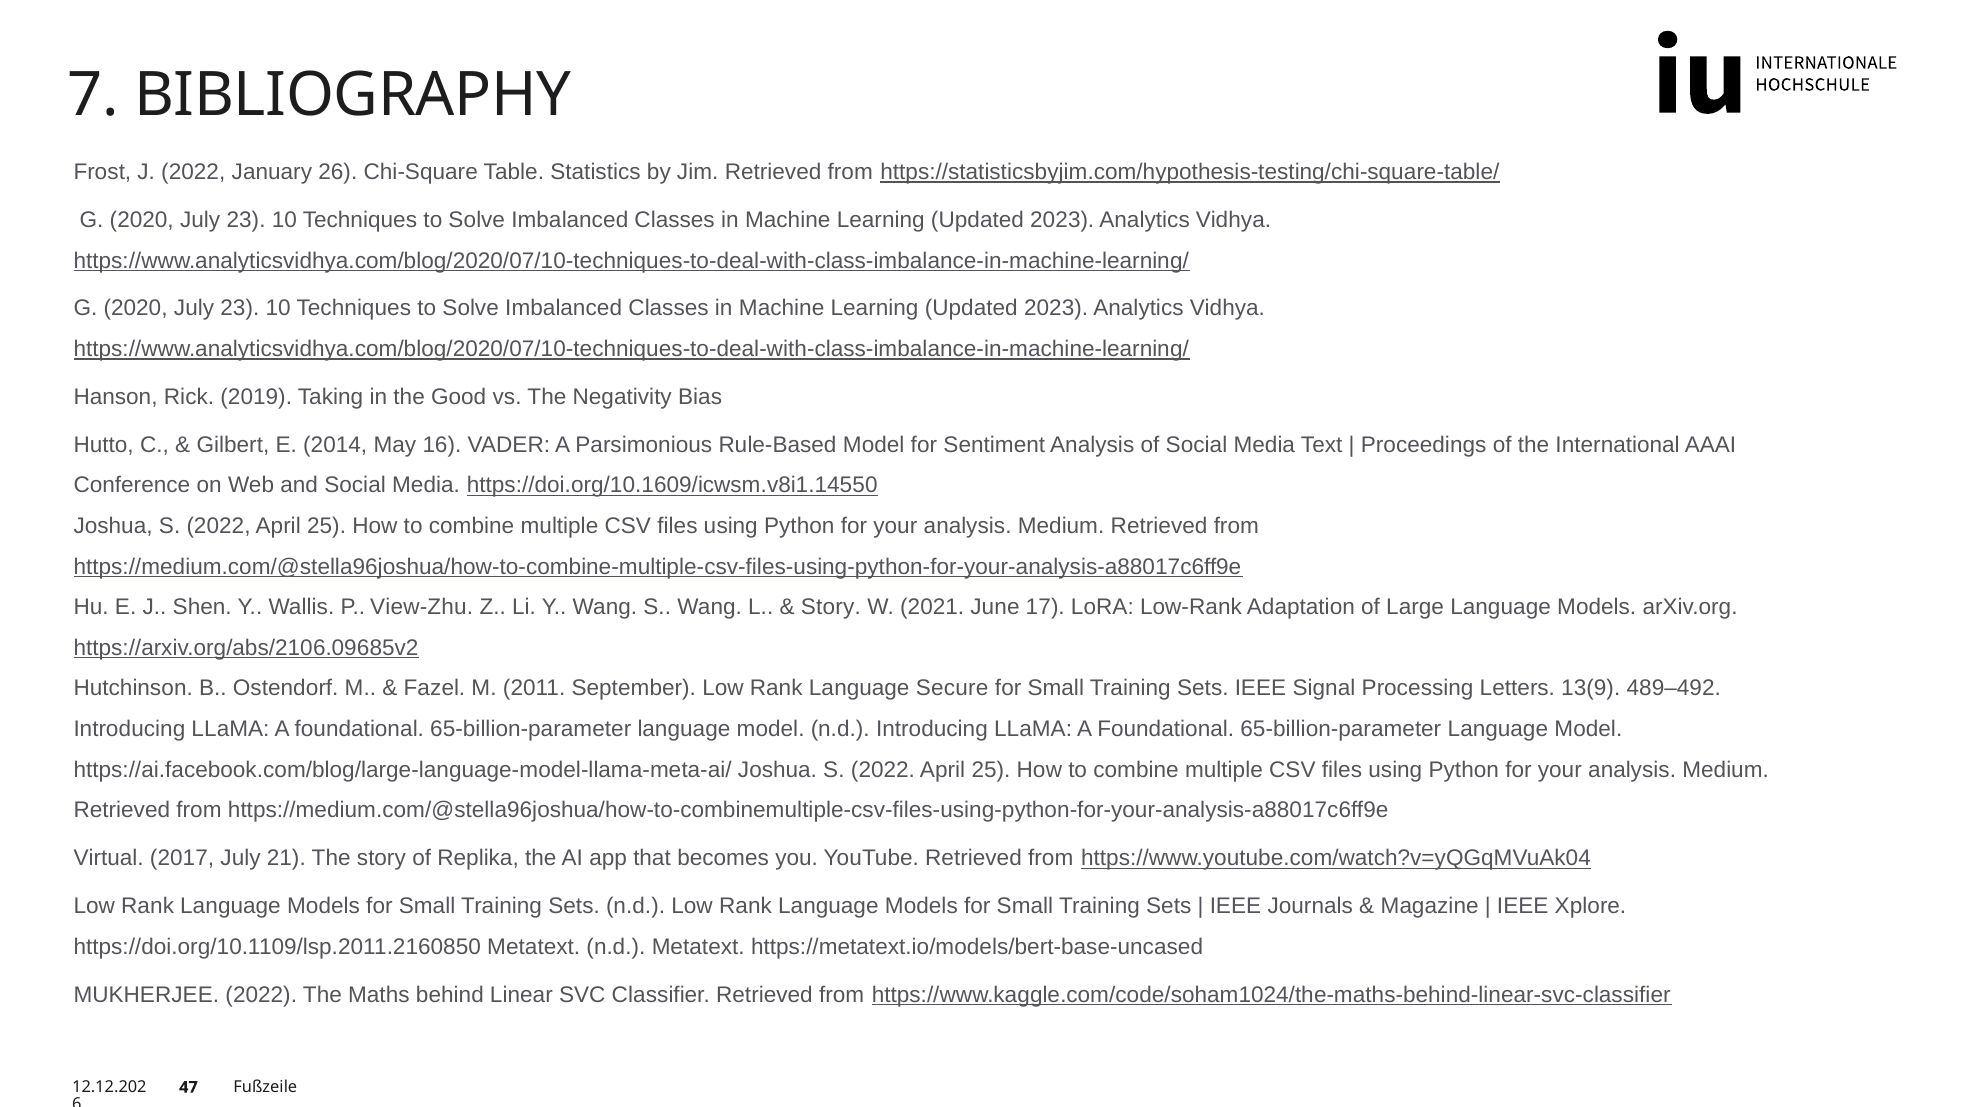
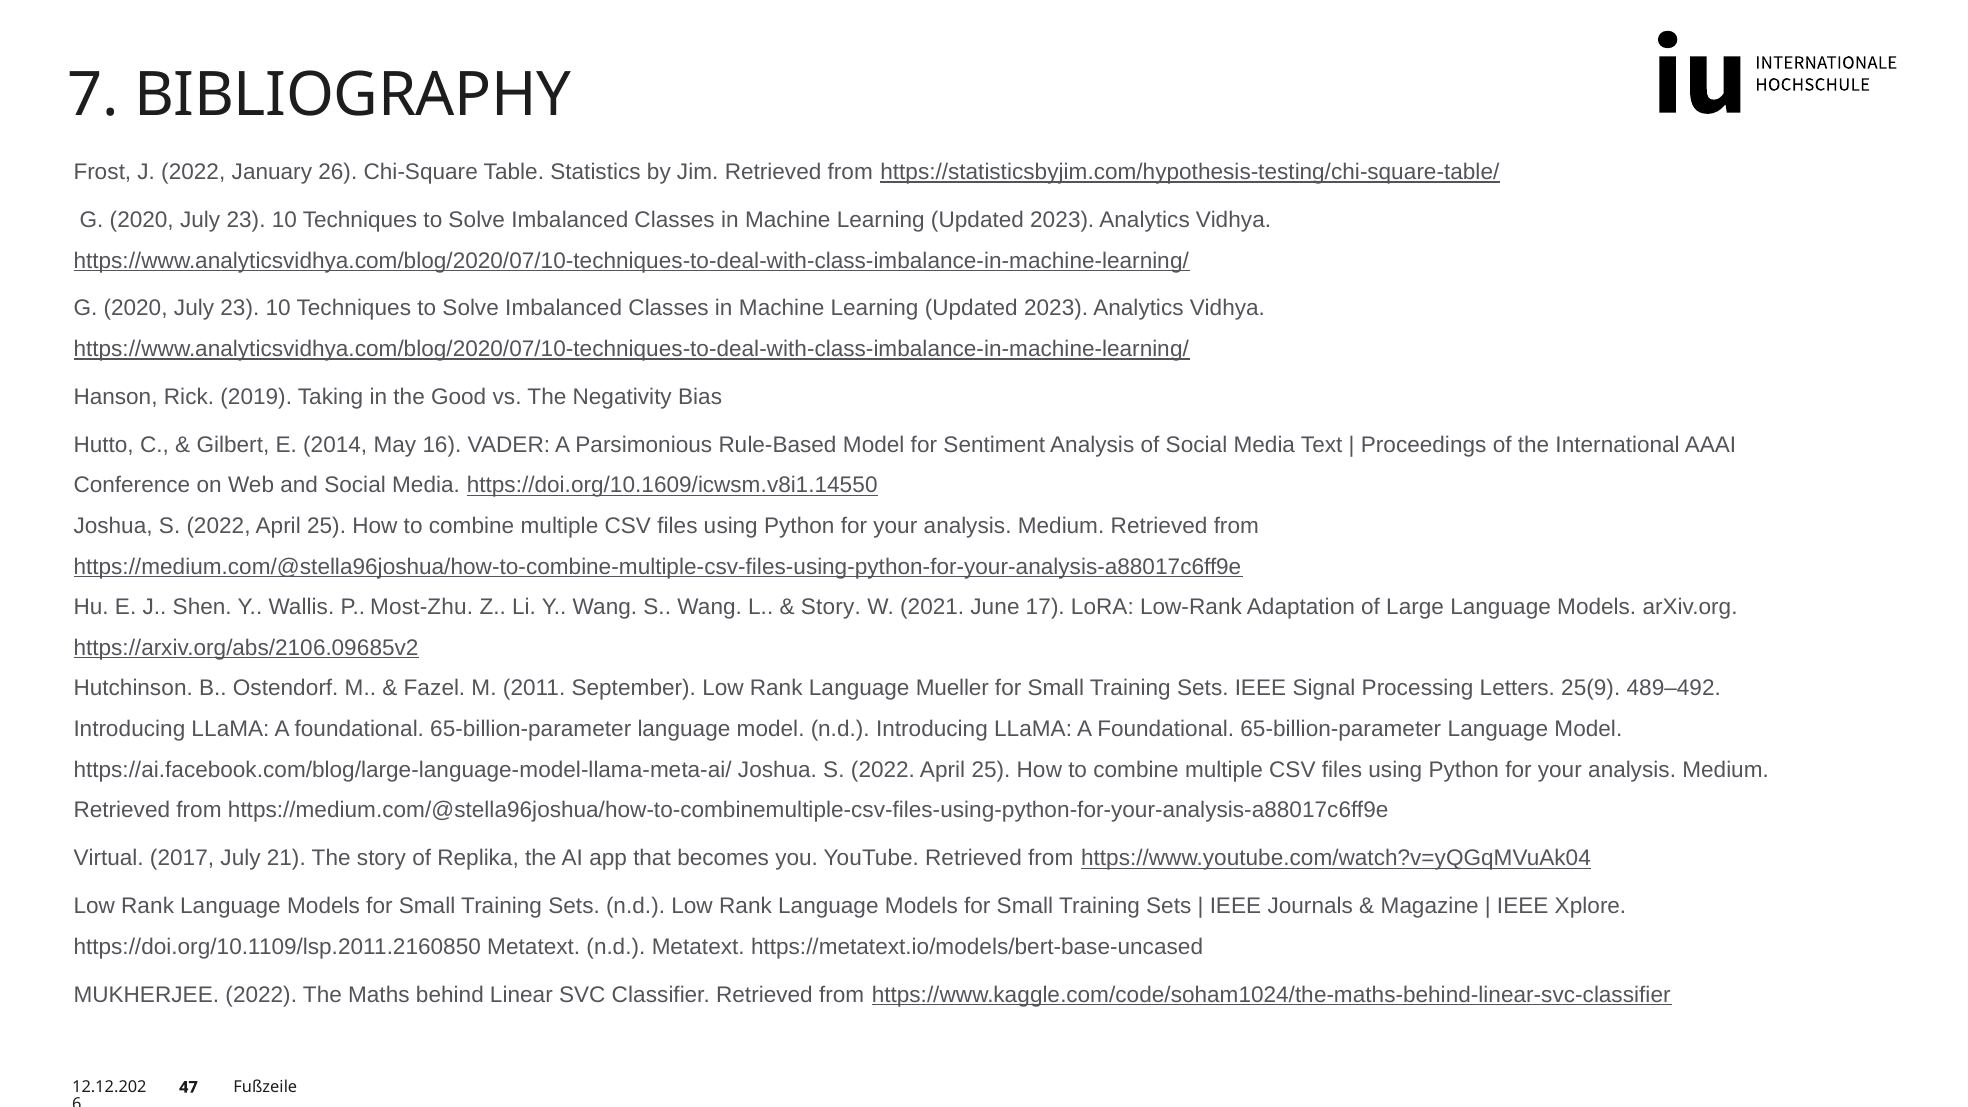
View-Zhu: View-Zhu -> Most-Zhu (422, 607)
Secure: Secure -> Mueller (952, 689)
13(9: 13(9 -> 25(9 (1591, 689)
